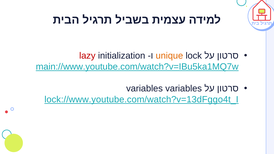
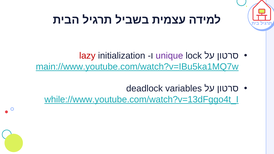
unique colour: orange -> purple (169, 56)
variables: variables -> deadlock (145, 89)
lock://www.youtube.com/watch?v=13dFggo4t_I: lock://www.youtube.com/watch?v=13dFggo4t_I -> while://www.youtube.com/watch?v=13dFggo4t_I (141, 100)
